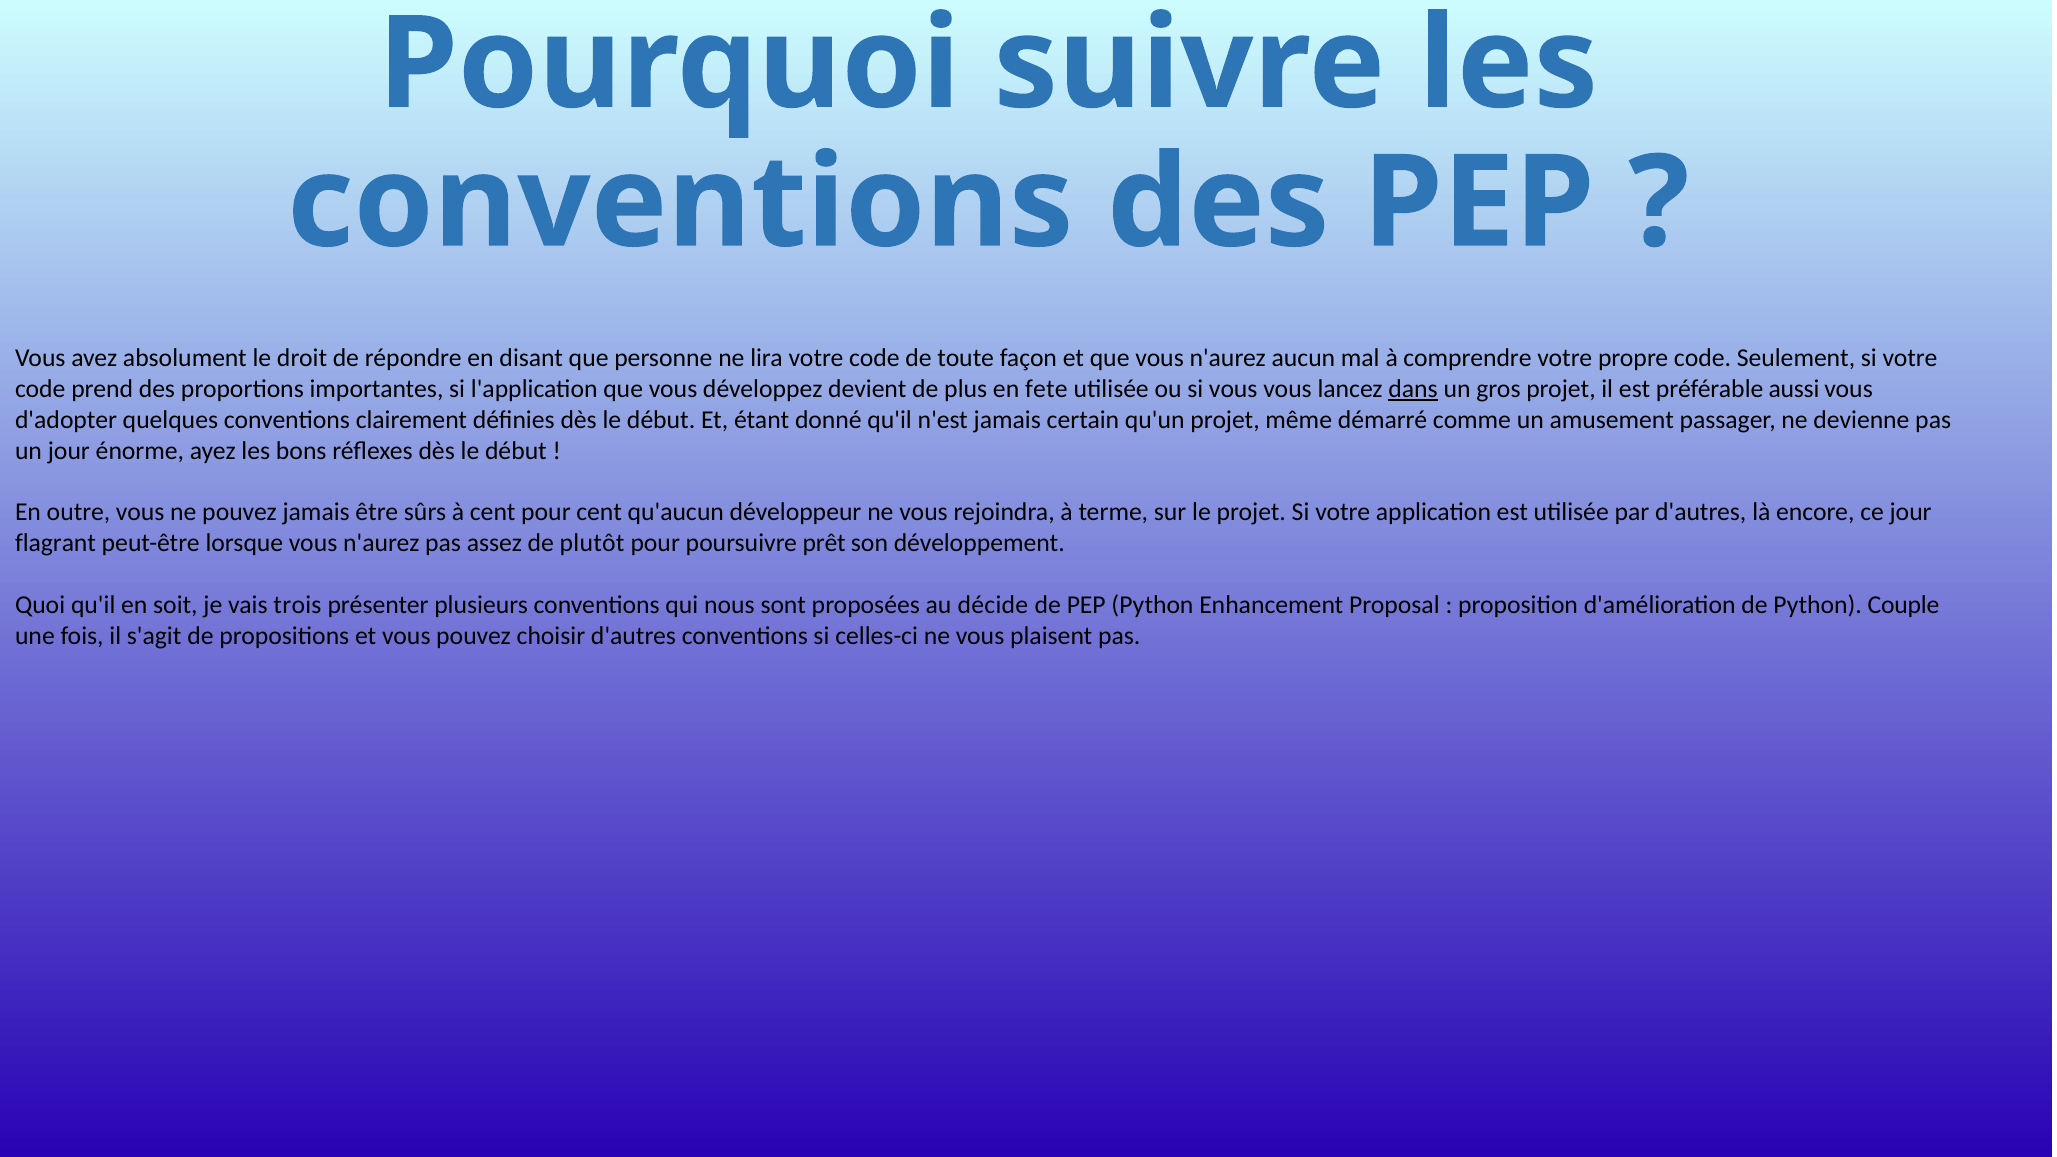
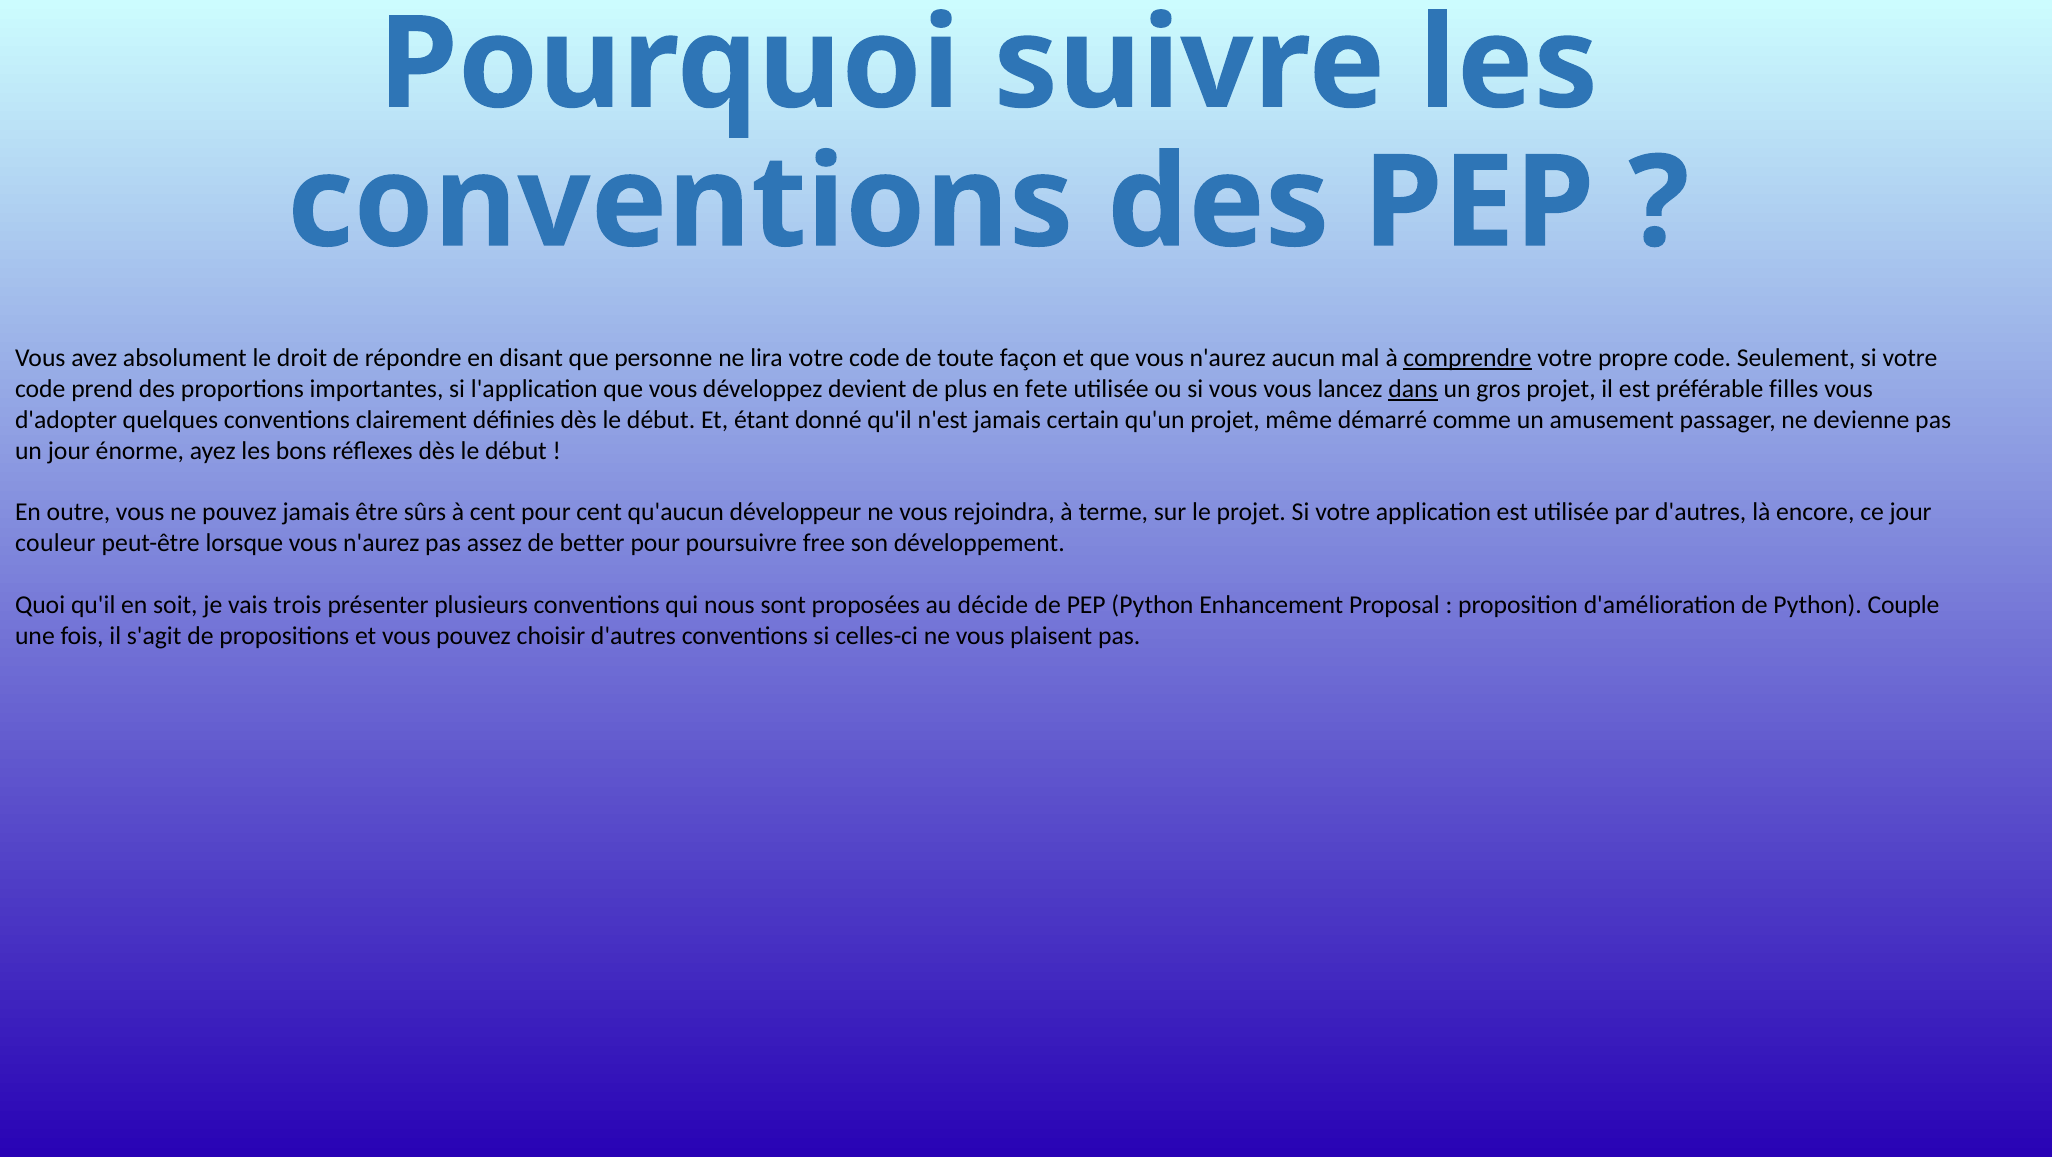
comprendre underline: none -> present (1468, 358)
aussi: aussi -> filles (1794, 389)
flagrant: flagrant -> couleur (55, 543)
plutôt: plutôt -> better (592, 543)
prêt: prêt -> free (824, 543)
